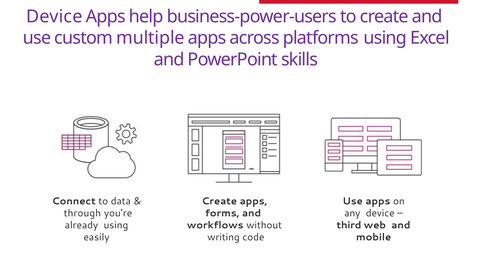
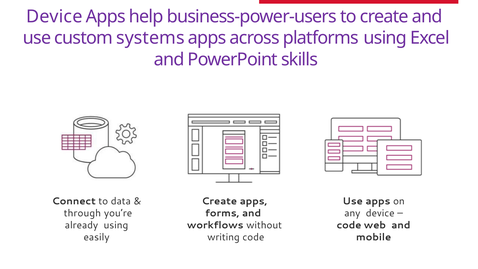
multiple: multiple -> systems (150, 38)
third: third -> code (349, 225)
